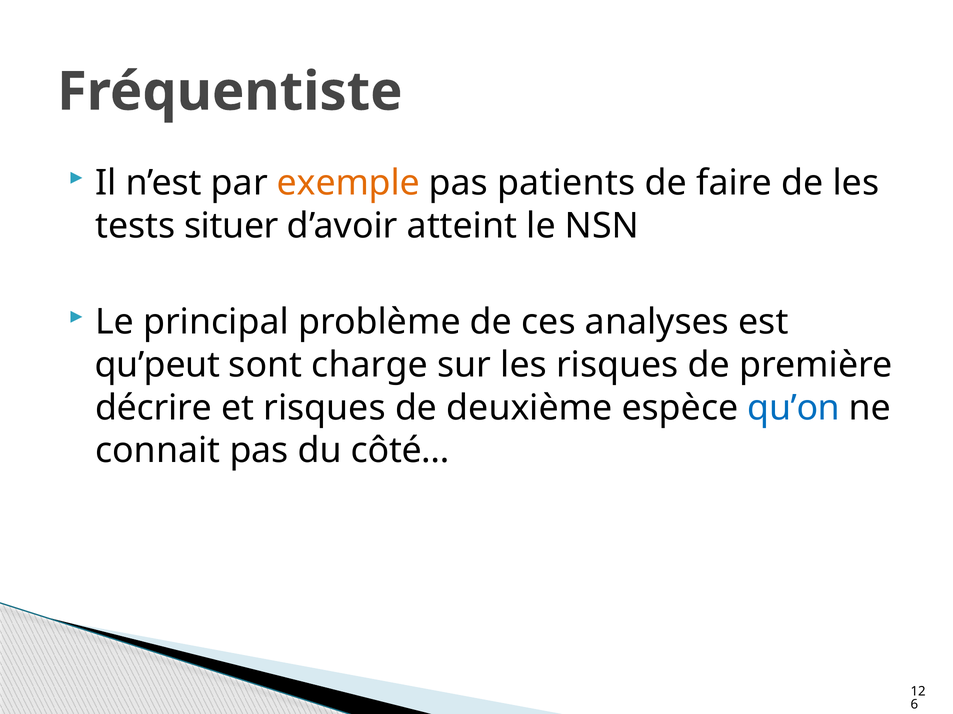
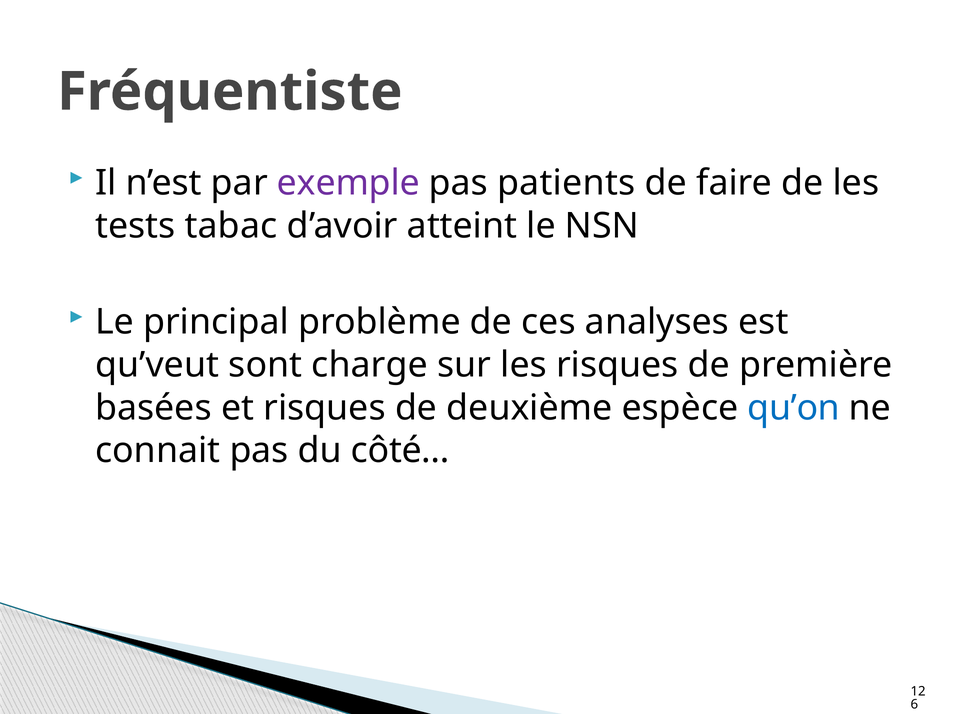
exemple colour: orange -> purple (348, 183)
situer: situer -> tabac (231, 226)
qu’peut: qu’peut -> qu’veut (157, 365)
décrire: décrire -> basées (153, 408)
